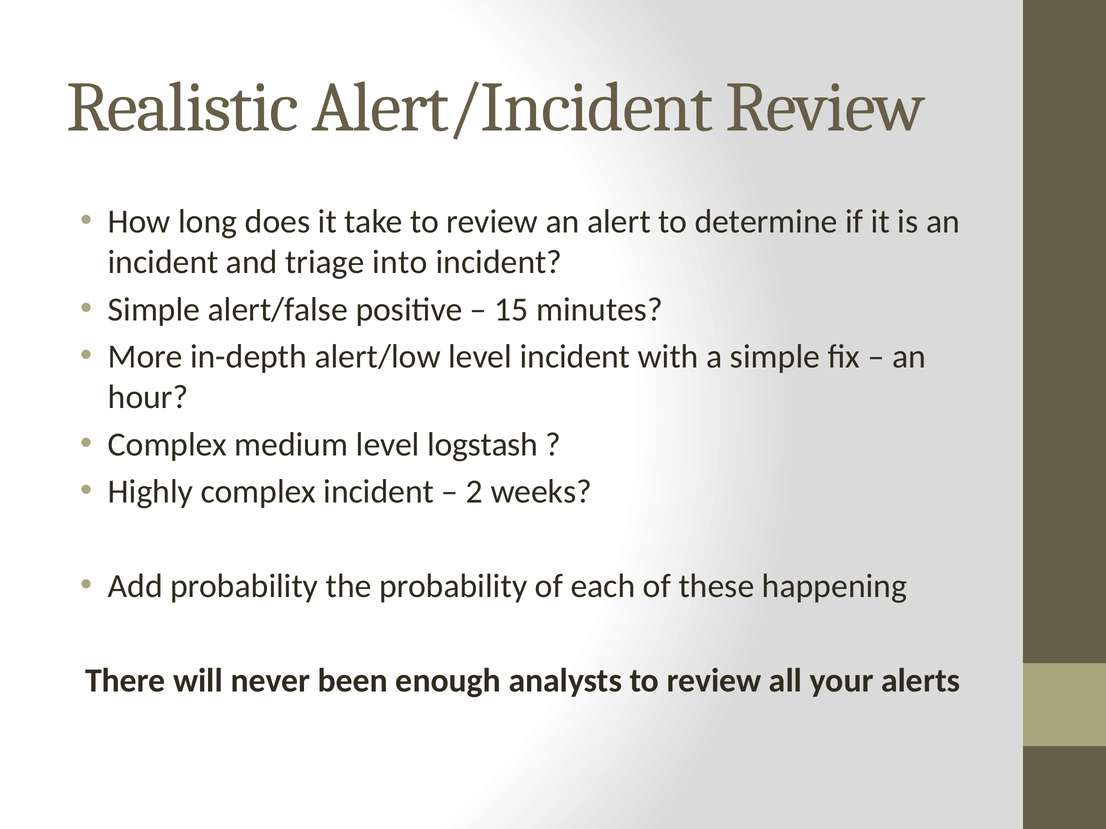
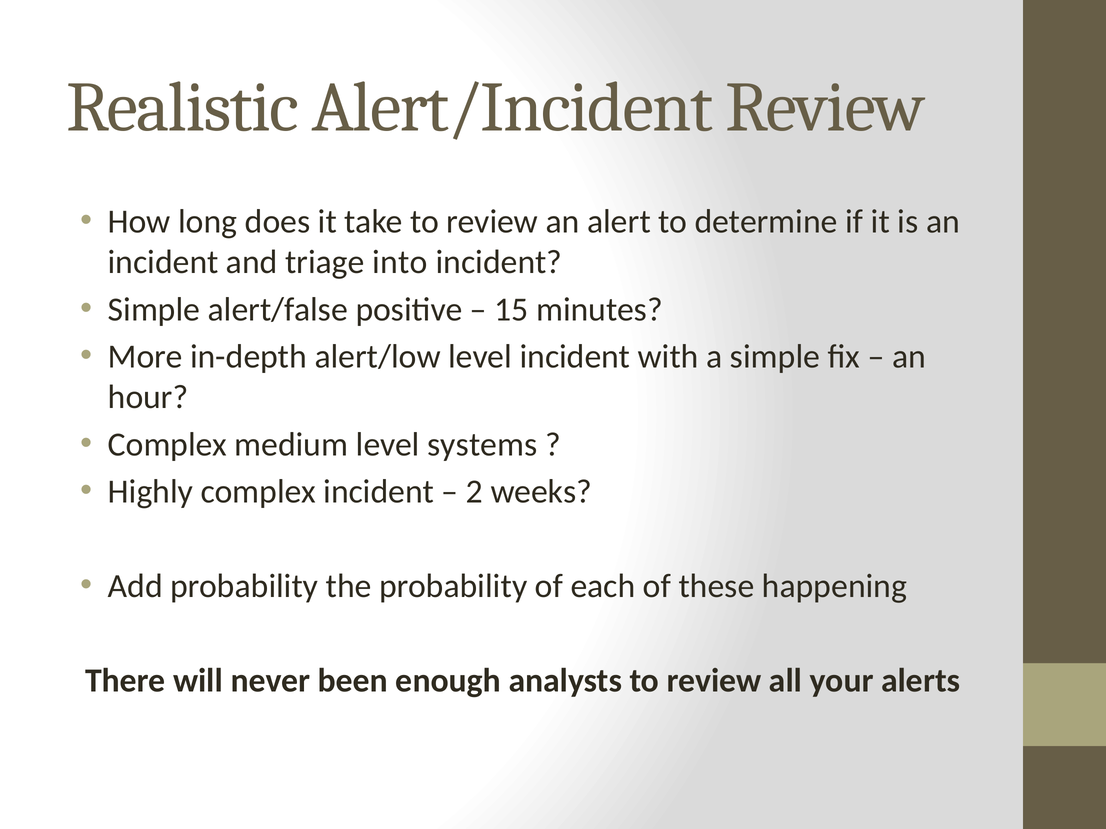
logstash: logstash -> systems (482, 445)
